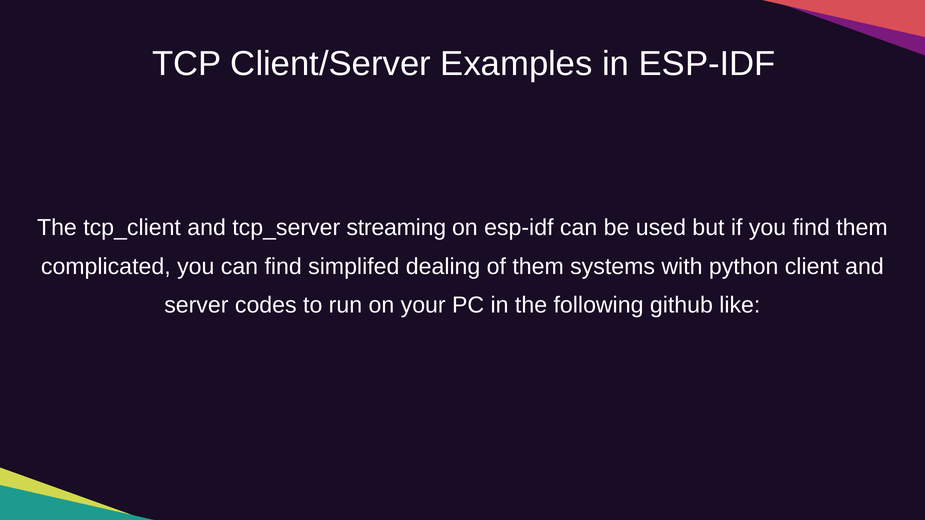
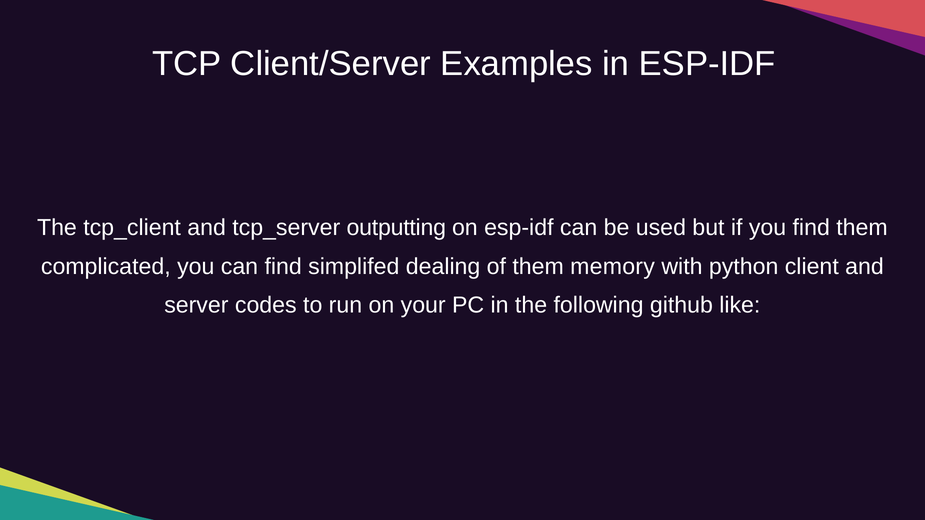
streaming: streaming -> outputting (396, 228)
systems: systems -> memory (613, 267)
